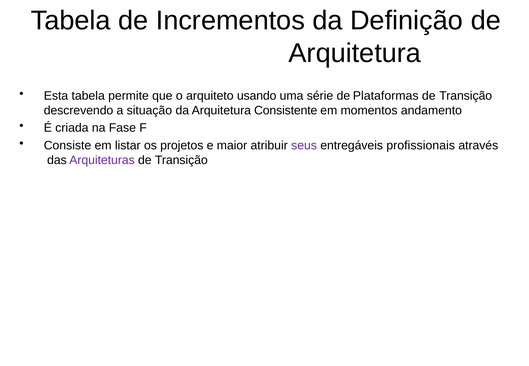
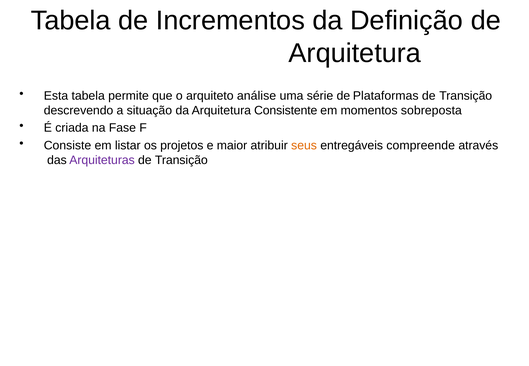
usando: usando -> análise (257, 96)
andamento: andamento -> sobreposta (431, 110)
seus colour: purple -> orange (304, 146)
profissionais: profissionais -> compreende (421, 146)
